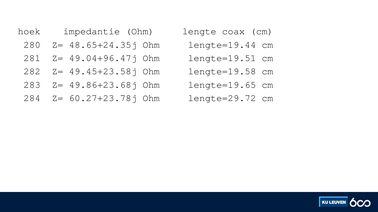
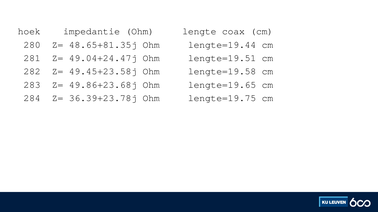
48.65+24.35j: 48.65+24.35j -> 48.65+81.35j (103, 45)
49.04+96.47j: 49.04+96.47j -> 49.04+24.47j (103, 58)
60.27+23.78j: 60.27+23.78j -> 36.39+23.78j (103, 98)
lengte=29.72: lengte=29.72 -> lengte=19.75 (222, 98)
